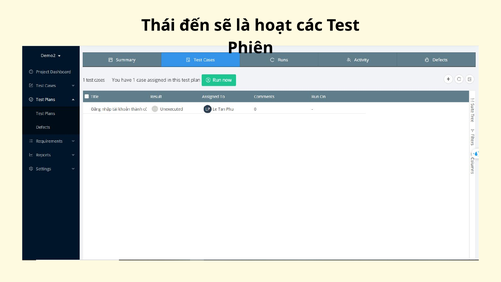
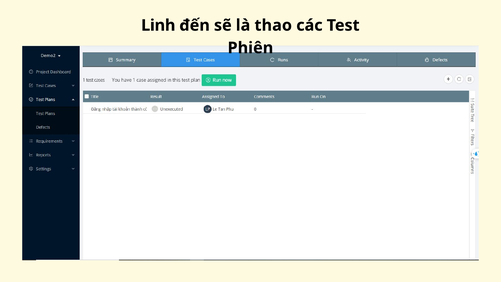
Thái: Thái -> Linh (158, 25)
hoạt: hoạt -> thao (273, 25)
